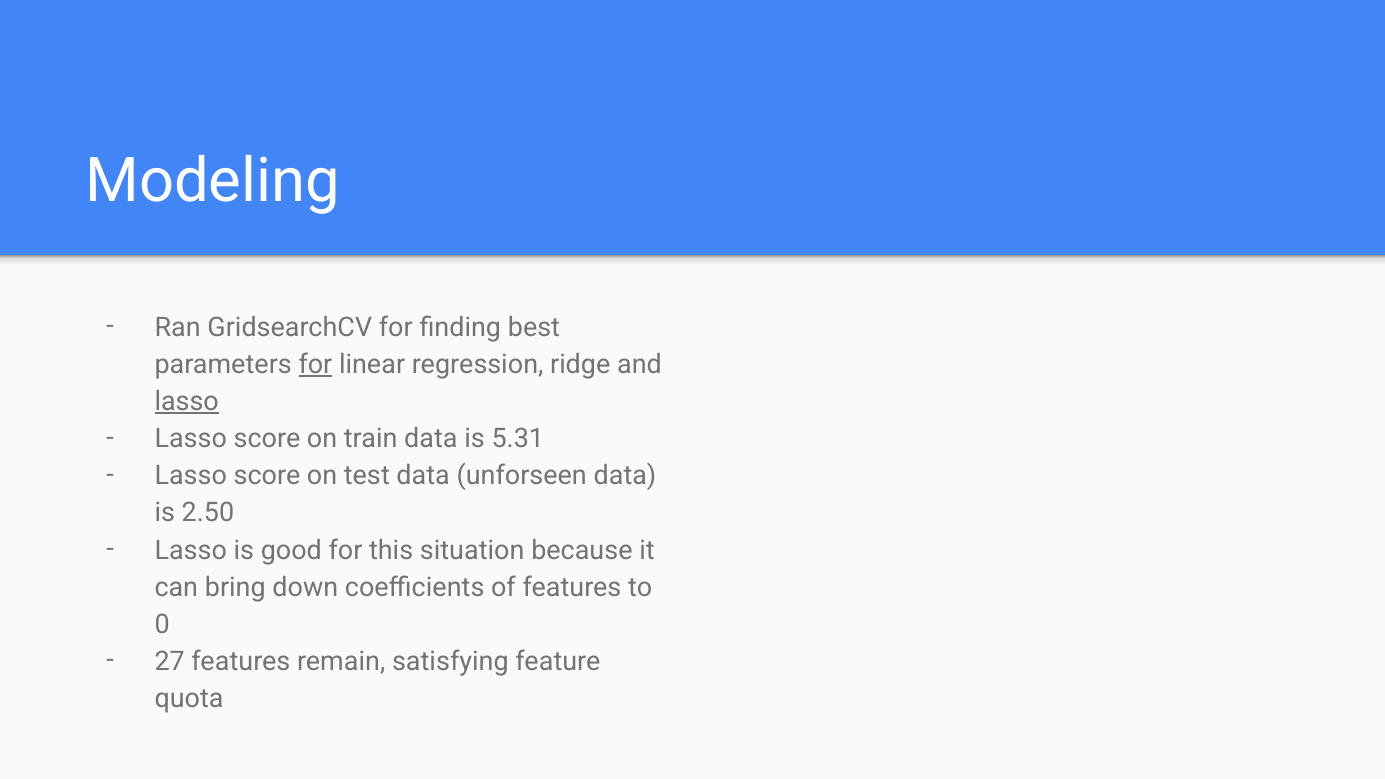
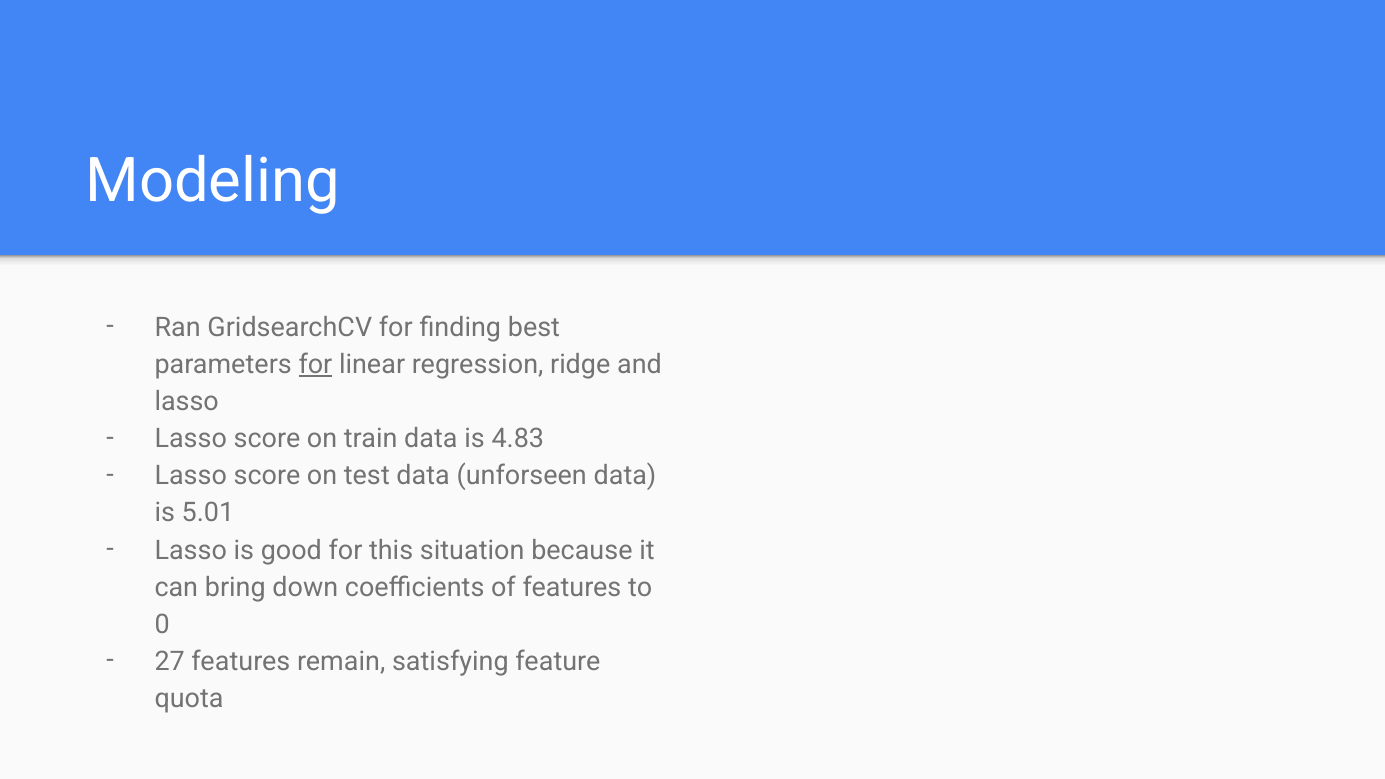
lasso underline: present -> none (187, 402)
5.31: 5.31 -> 4.83 (518, 439)
2.50: 2.50 -> 5.01 (208, 513)
